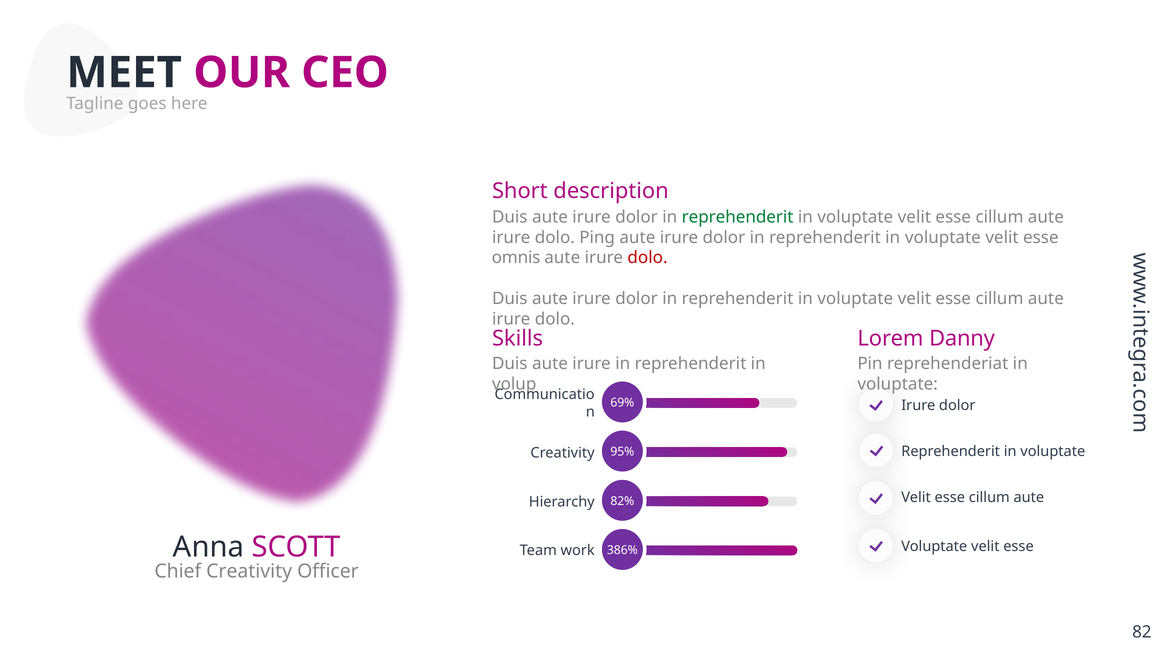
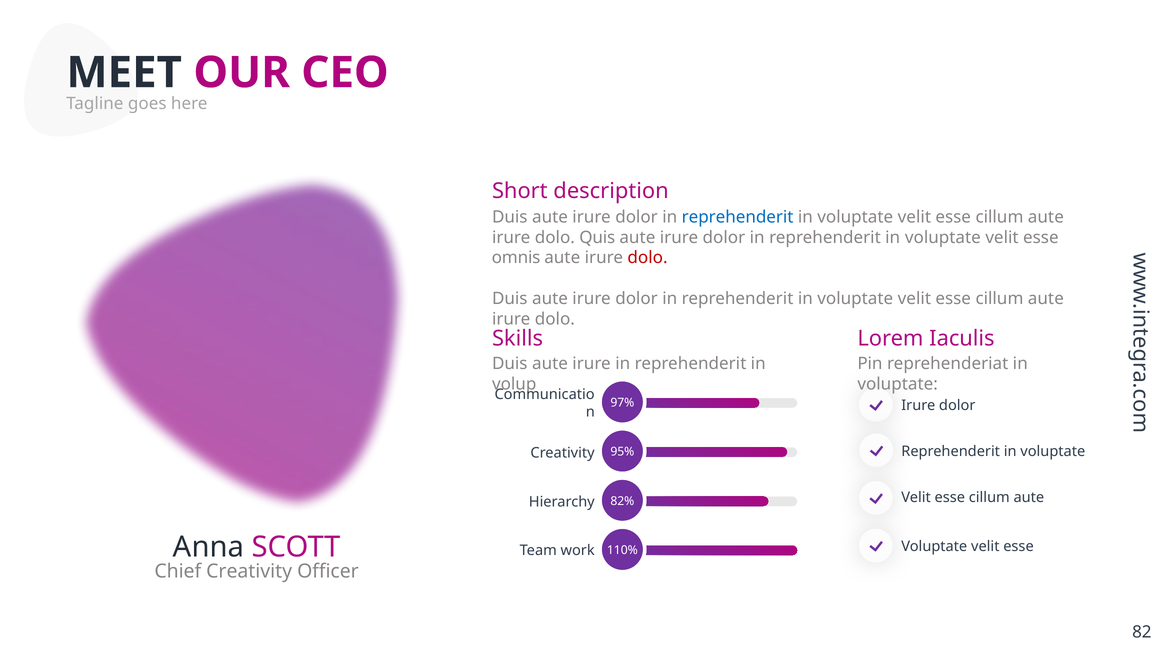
reprehenderit colour: green -> blue (738, 217)
Ping: Ping -> Quis (597, 238)
Danny: Danny -> Iaculis (962, 339)
69%: 69% -> 97% (622, 403)
386%: 386% -> 110% (622, 551)
